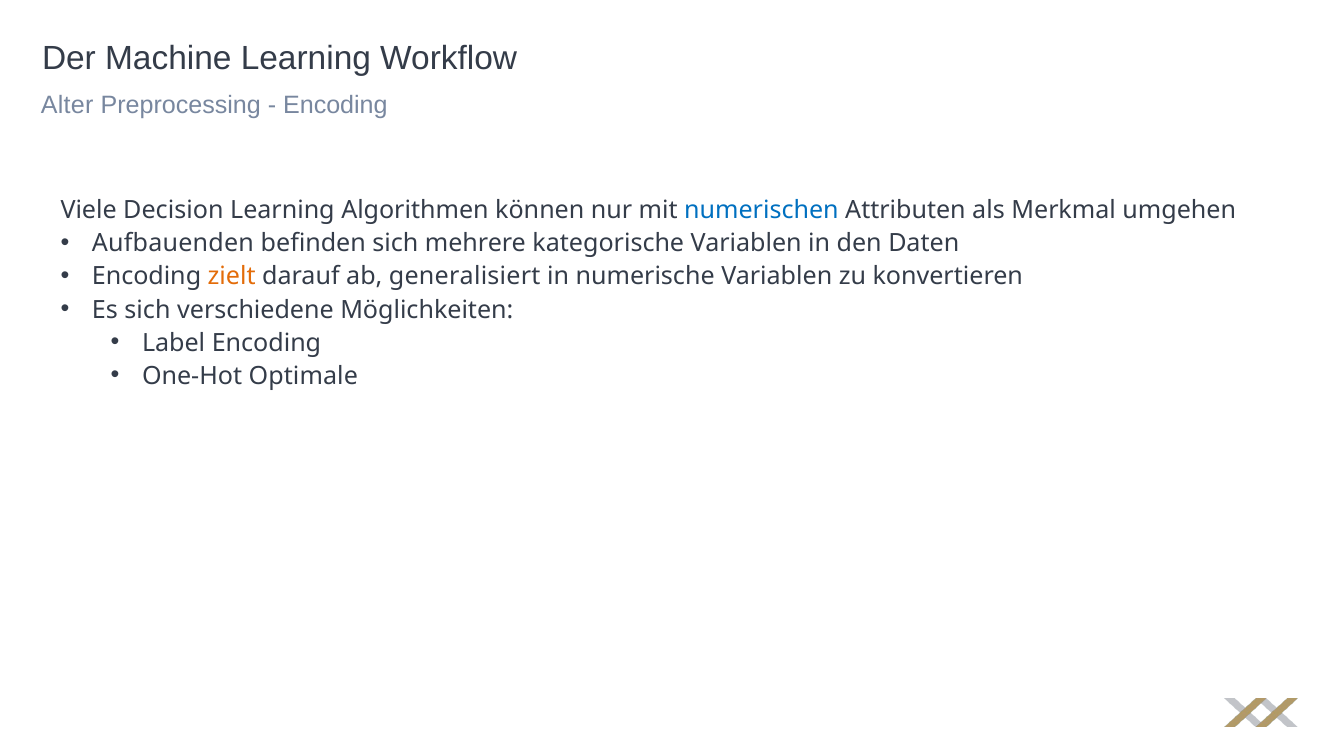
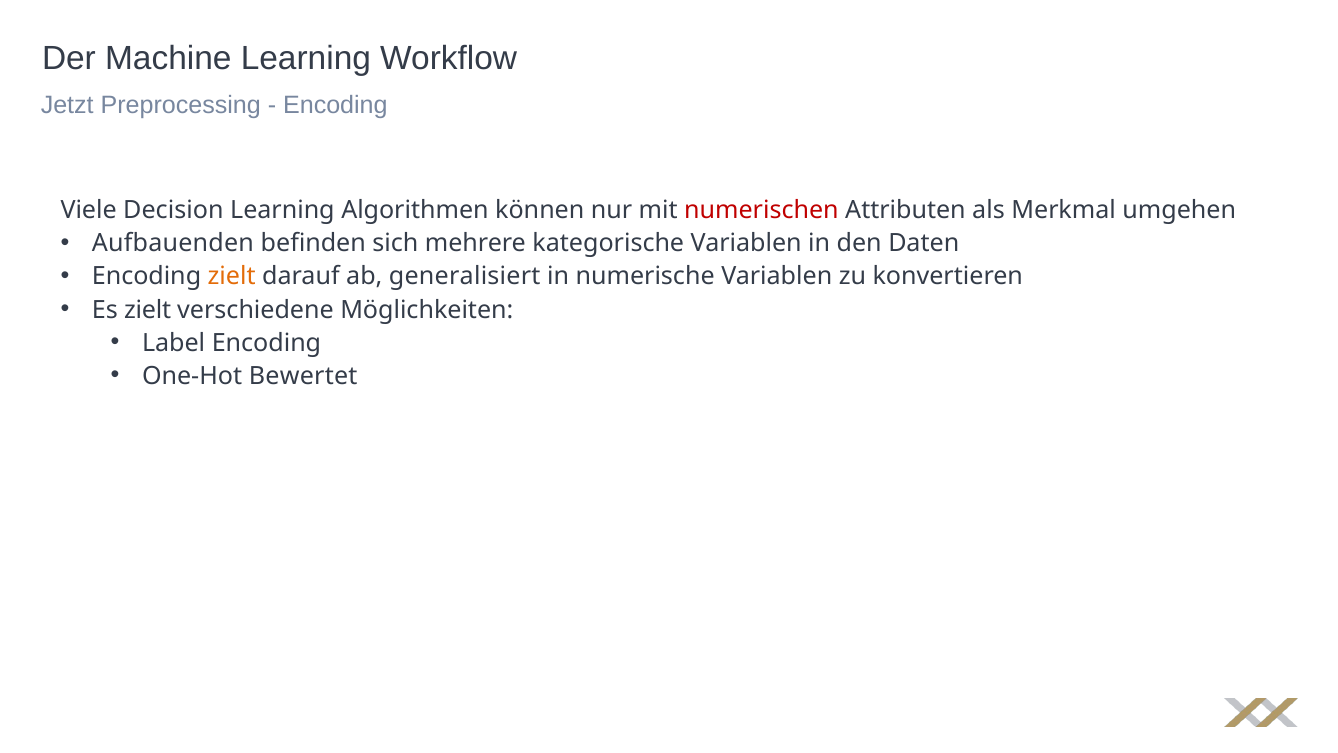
Alter: Alter -> Jetzt (67, 106)
numerischen colour: blue -> red (761, 210)
Es sich: sich -> zielt (148, 310)
Optimale: Optimale -> Bewertet (303, 376)
